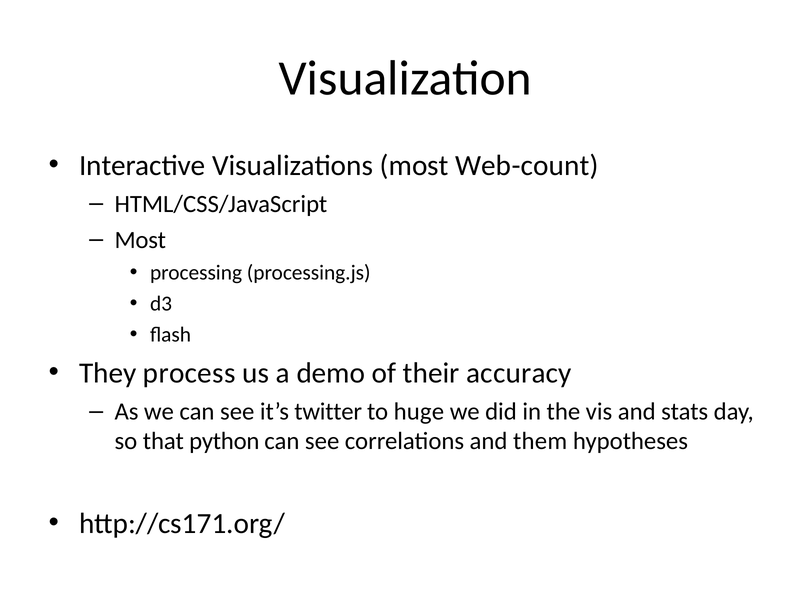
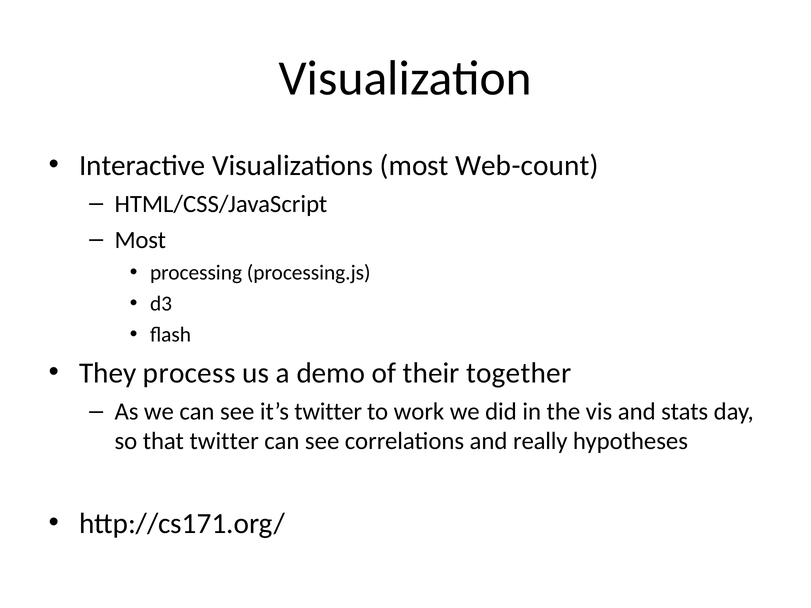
accuracy: accuracy -> together (519, 373)
huge: huge -> work (419, 412)
that python: python -> twitter (224, 441)
them: them -> really (540, 441)
